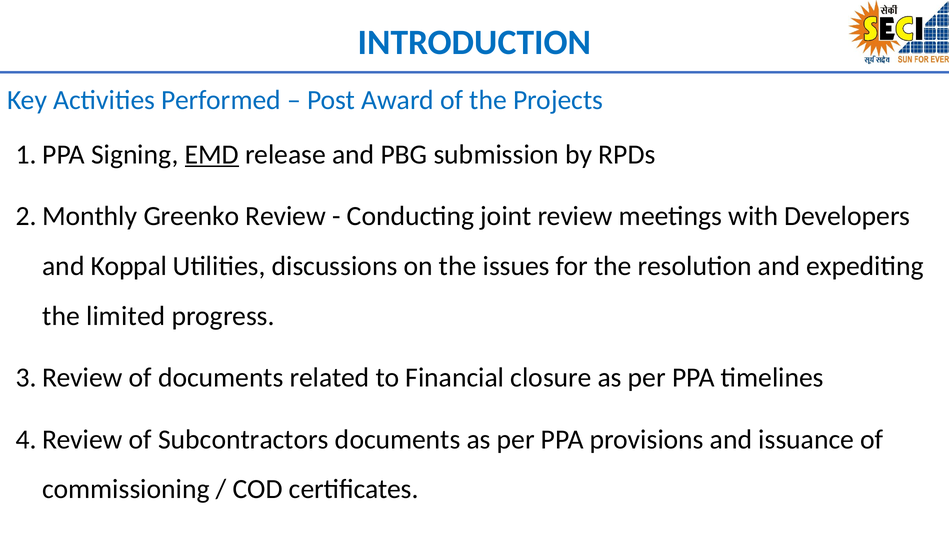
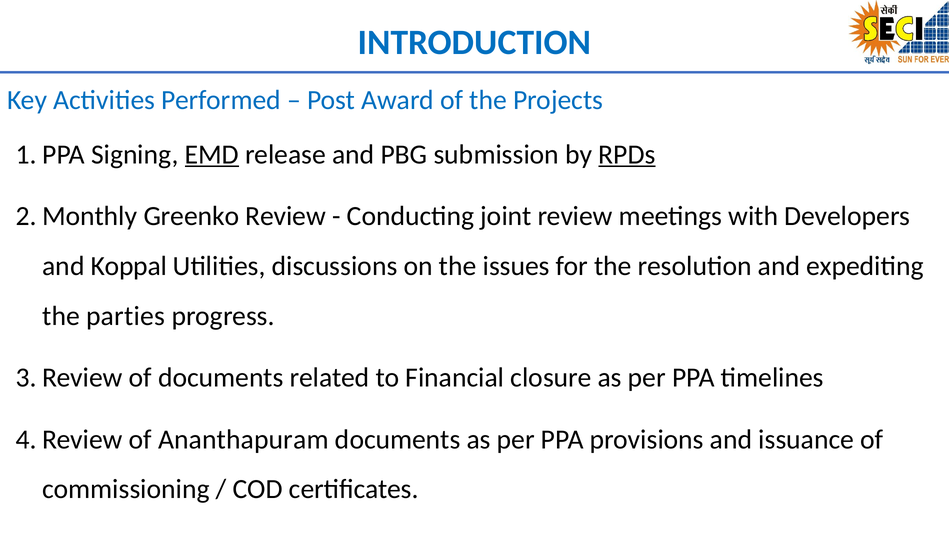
RPDs underline: none -> present (627, 154)
limited: limited -> parties (126, 316)
Subcontractors: Subcontractors -> Ananthapuram (243, 439)
